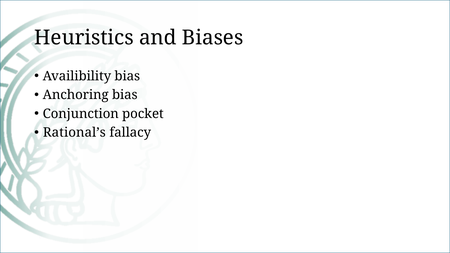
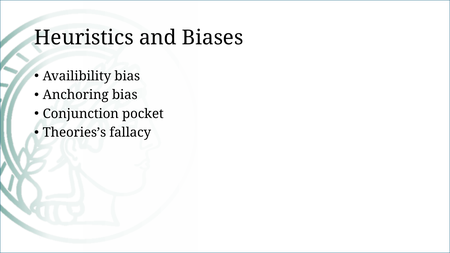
Rational’s: Rational’s -> Theories’s (74, 133)
